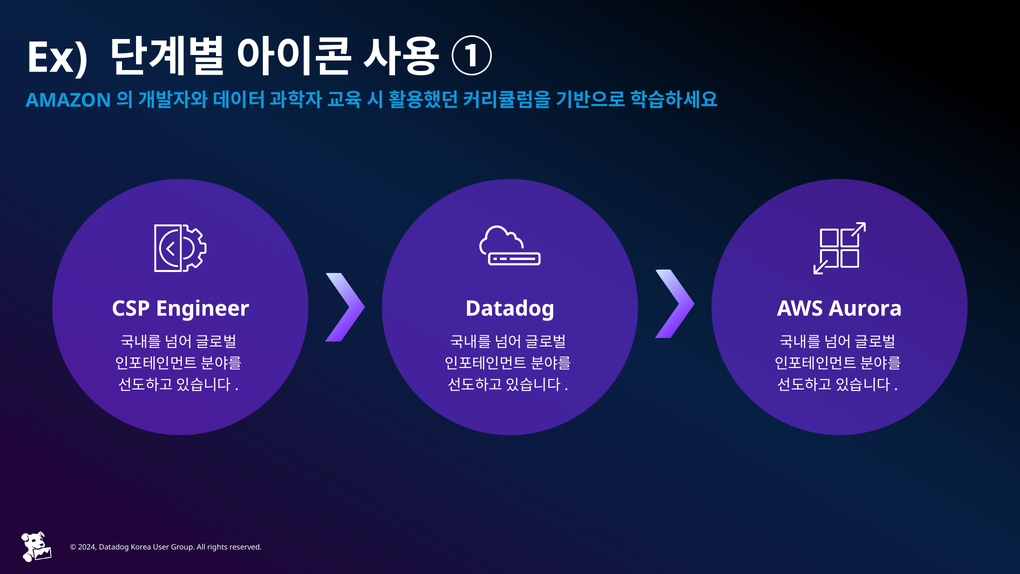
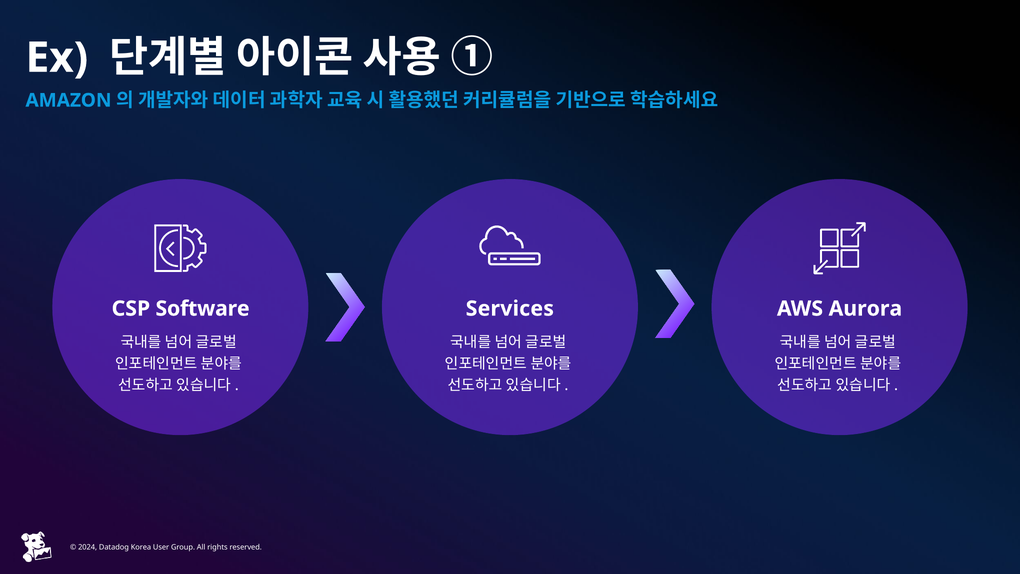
Engineer: Engineer -> Software (203, 309)
Datadog: Datadog -> Services (510, 309)
